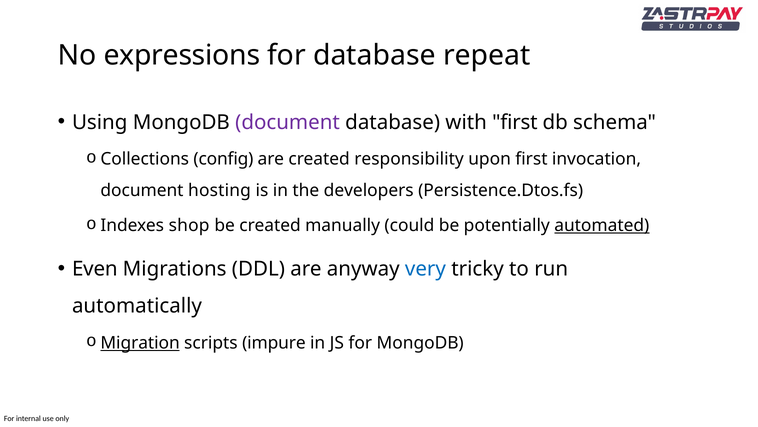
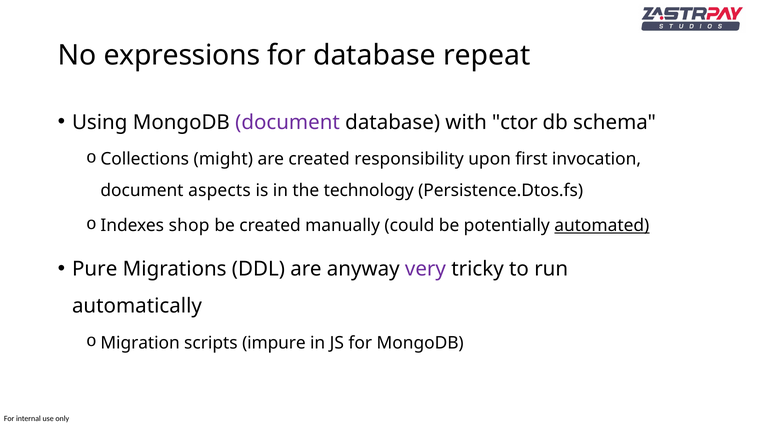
with first: first -> ctor (515, 122)
config: config -> might (223, 159)
hosting: hosting -> aspects (219, 190)
developers: developers -> technology (369, 190)
Even: Even -> Pure (95, 269)
very colour: blue -> purple (425, 269)
Migration underline: present -> none (140, 342)
